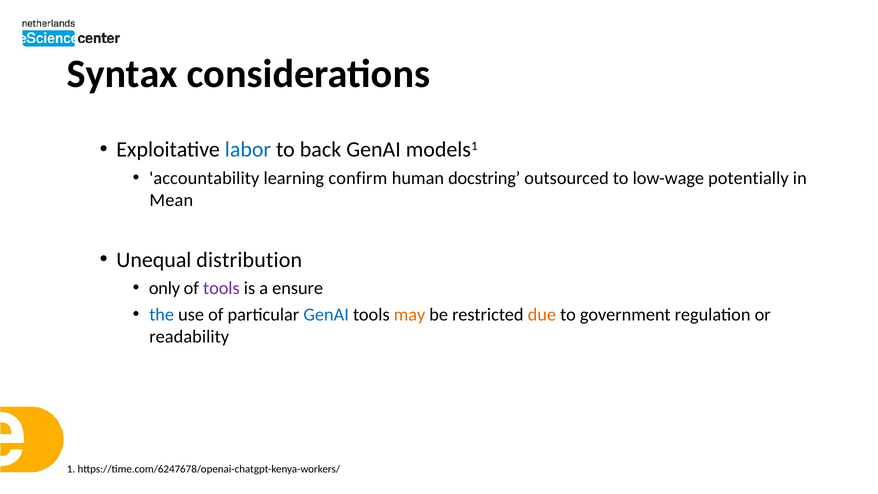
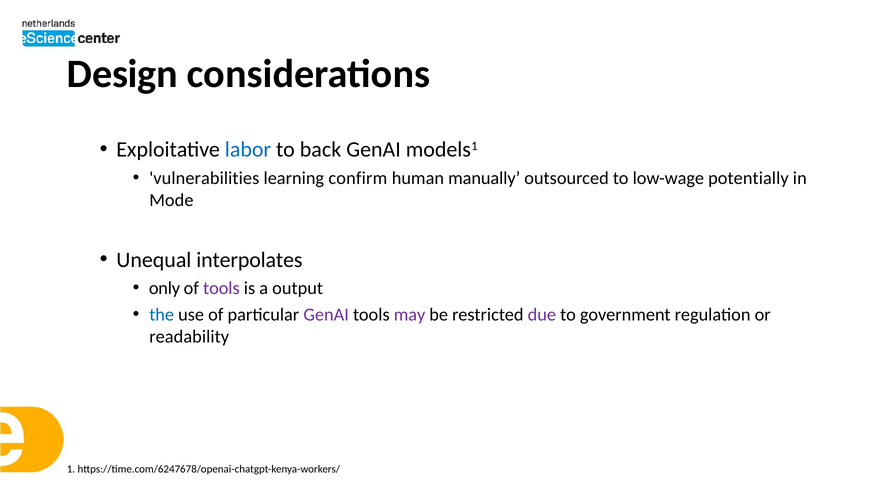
Syntax: Syntax -> Design (122, 74)
accountability: accountability -> vulnerabilities (204, 178)
docstring: docstring -> manually (484, 178)
Mean: Mean -> Mode (171, 200)
distribution: distribution -> interpolates (249, 260)
ensure: ensure -> output (298, 288)
GenAI colour: blue -> purple (326, 315)
may colour: orange -> purple (410, 315)
due colour: orange -> purple (542, 315)
